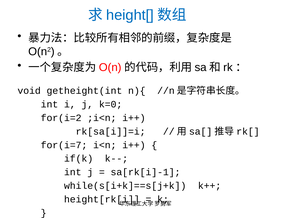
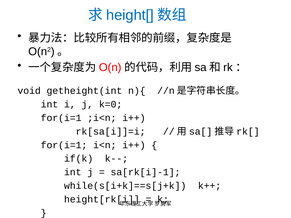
for(i=2: for(i=2 -> for(i=1 (61, 118)
for(i=7: for(i=7 -> for(i=1 (64, 145)
